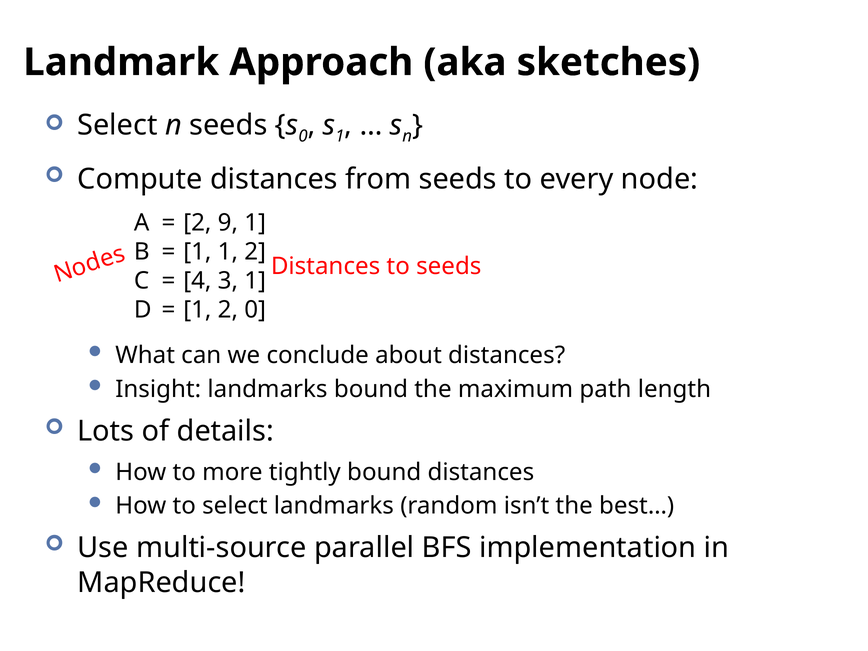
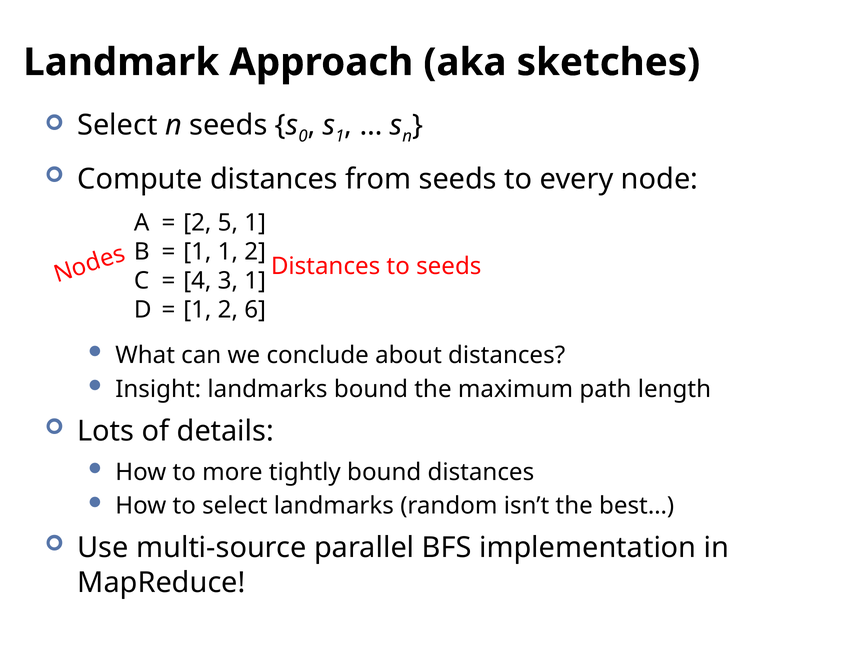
9: 9 -> 5 (228, 223)
2 0: 0 -> 6 (255, 310)
